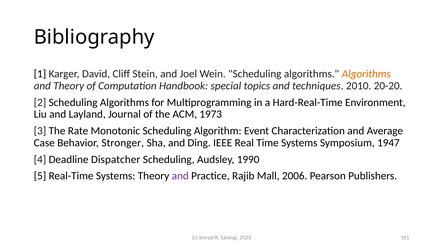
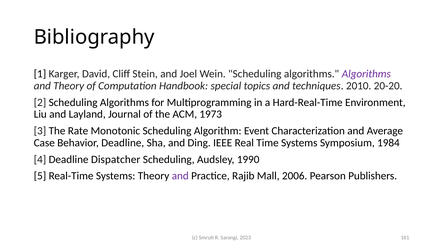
Algorithms colour: orange -> purple (366, 74)
Behavior Stronger: Stronger -> Deadline (123, 143)
1947: 1947 -> 1984 (388, 143)
